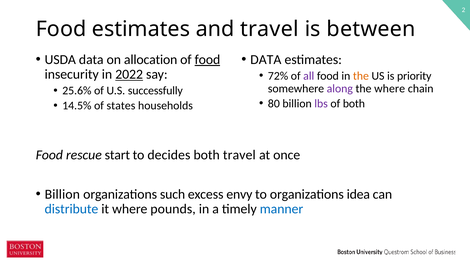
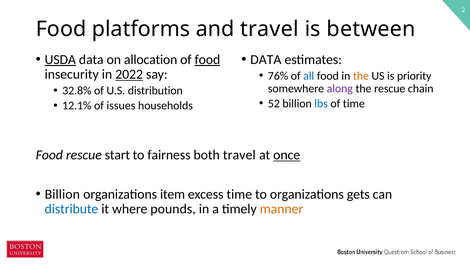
Food estimates: estimates -> platforms (141, 29)
USDA underline: none -> present (60, 60)
72%: 72% -> 76% (278, 76)
all colour: purple -> blue (309, 76)
the where: where -> rescue (390, 89)
25.6%: 25.6% -> 32.8% (77, 91)
successfully: successfully -> distribution (155, 91)
80: 80 -> 52 (274, 104)
lbs colour: purple -> blue (321, 104)
of both: both -> time (354, 104)
14.5%: 14.5% -> 12.1% (77, 106)
states: states -> issues (121, 106)
decides: decides -> fairness (169, 155)
once underline: none -> present (287, 155)
such: such -> item (173, 195)
excess envy: envy -> time (239, 195)
idea: idea -> gets (358, 195)
manner colour: blue -> orange (281, 209)
